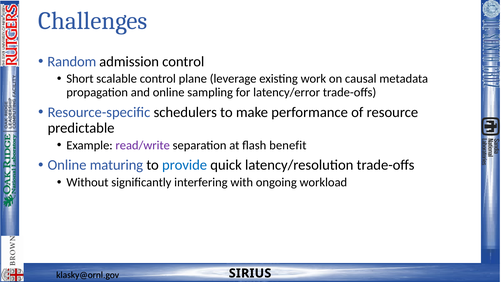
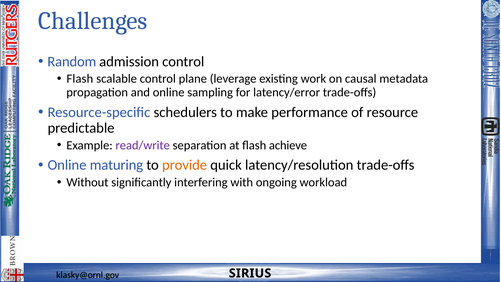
Short: Short -> Flash (80, 79)
benefit: benefit -> achieve (288, 145)
provide colour: blue -> orange (185, 165)
